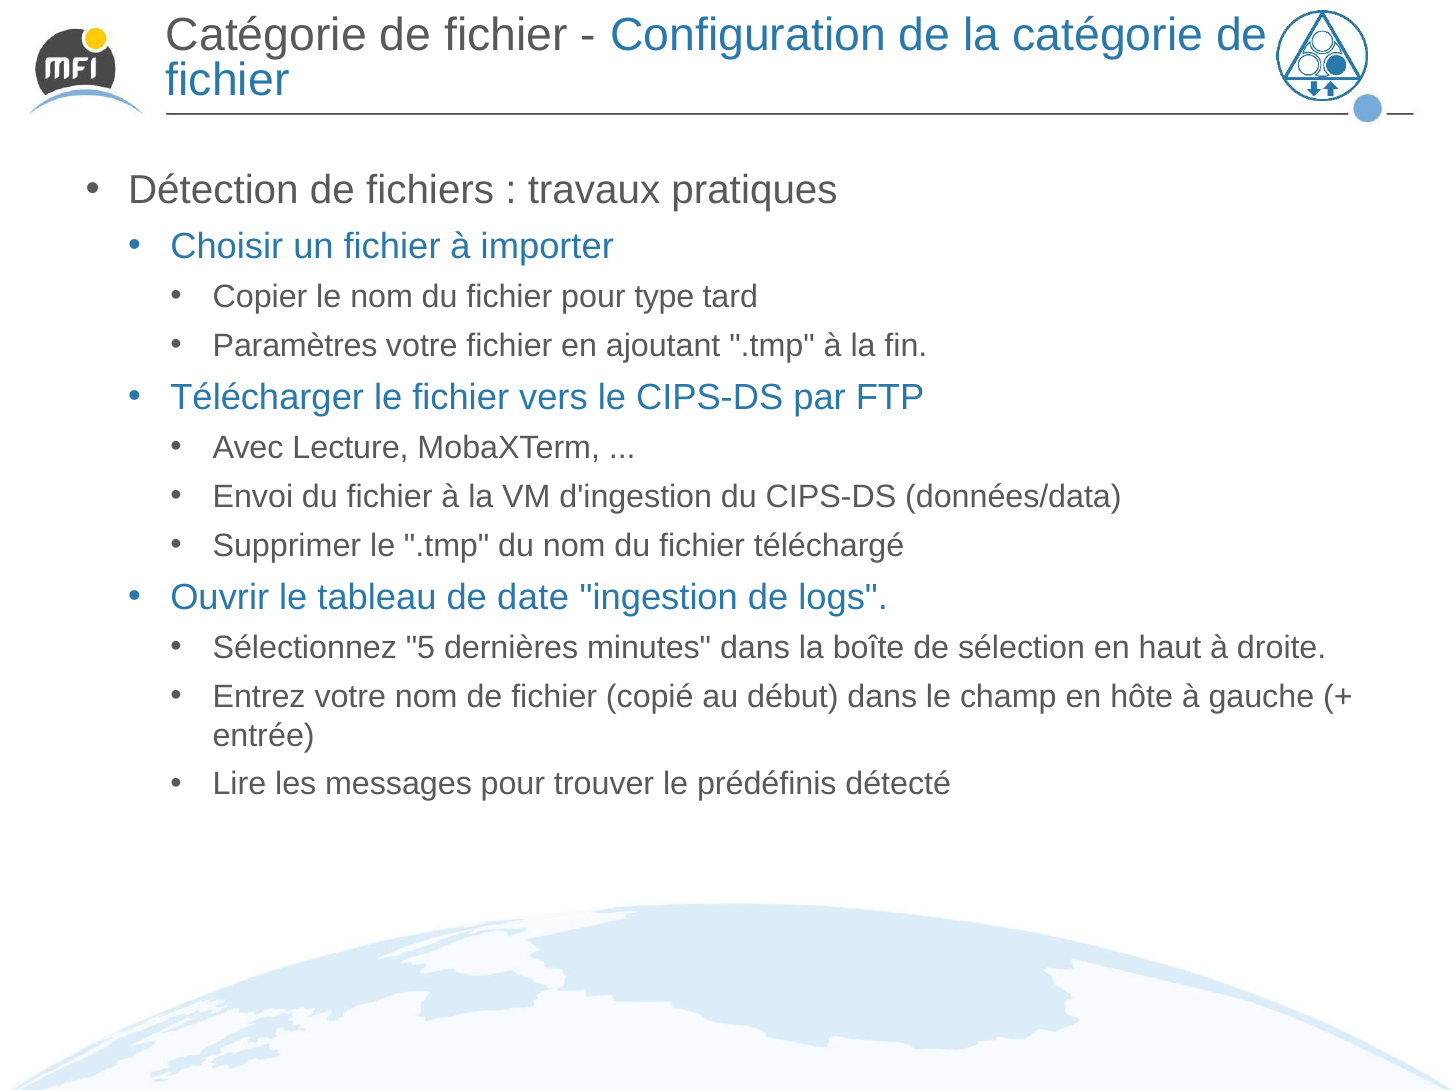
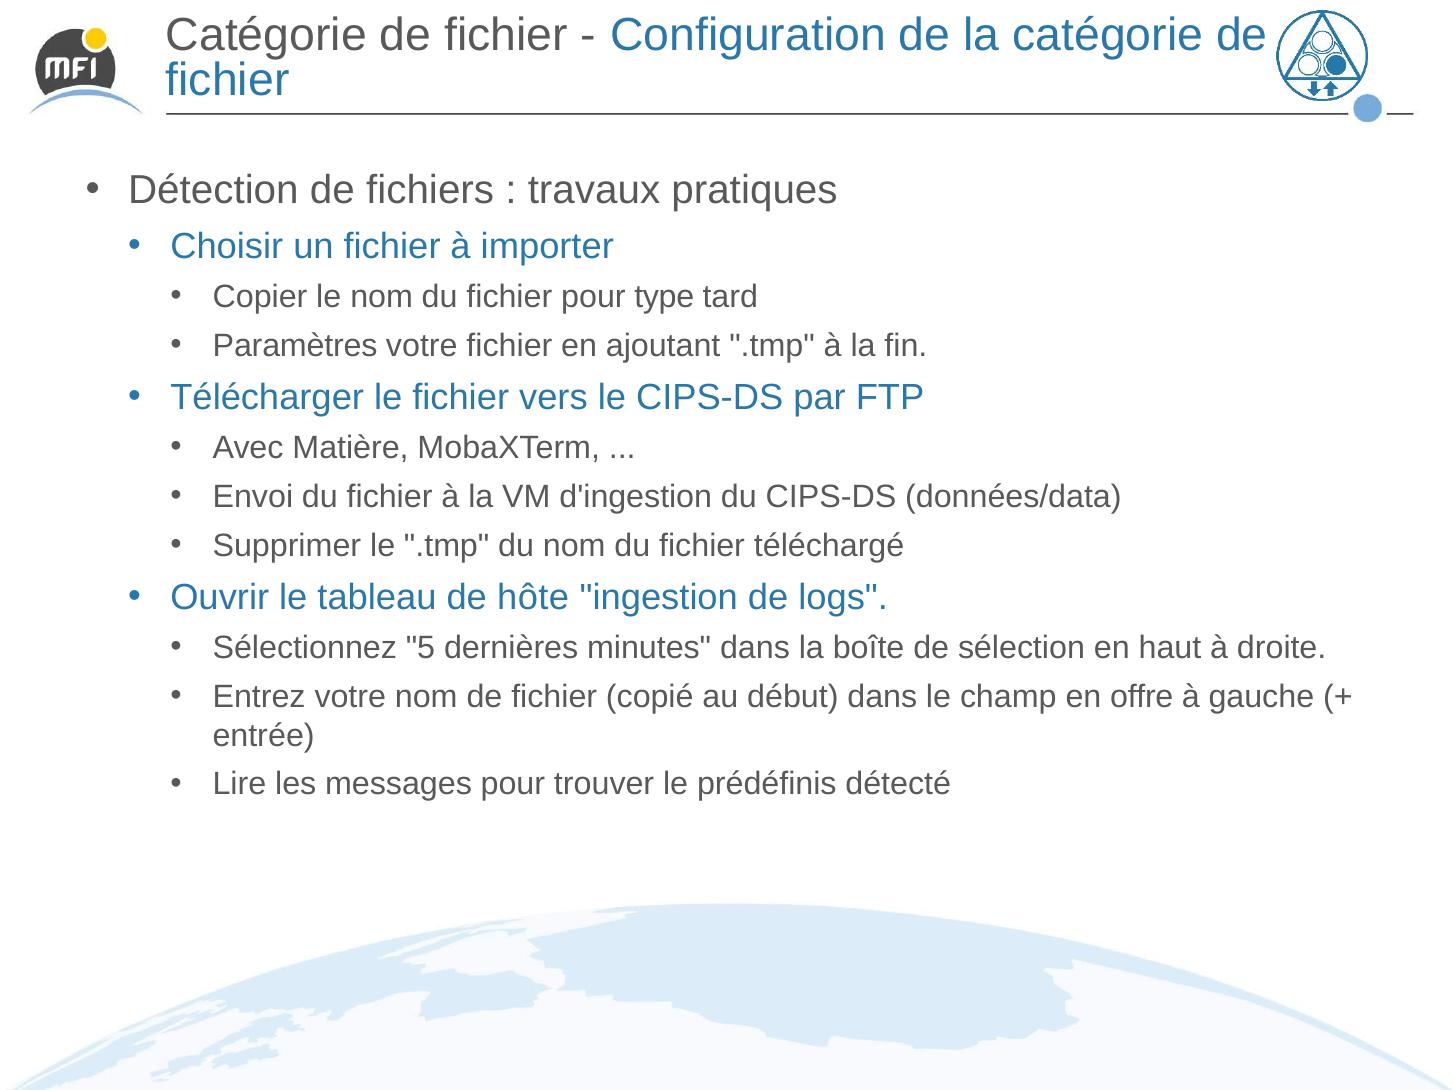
Lecture: Lecture -> Matière (351, 448)
date: date -> hôte (533, 597)
hôte: hôte -> offre (1142, 697)
